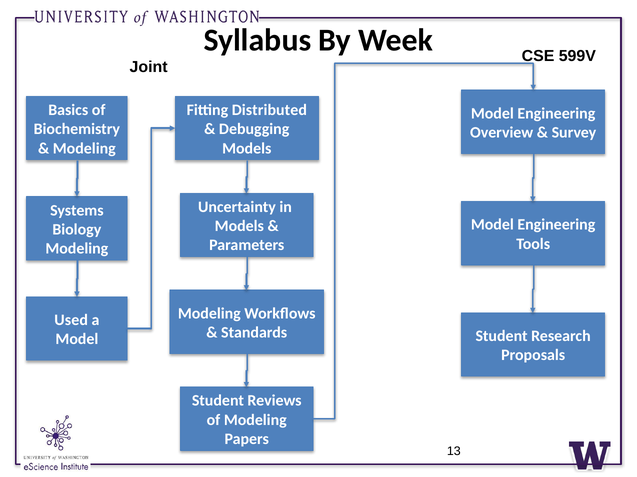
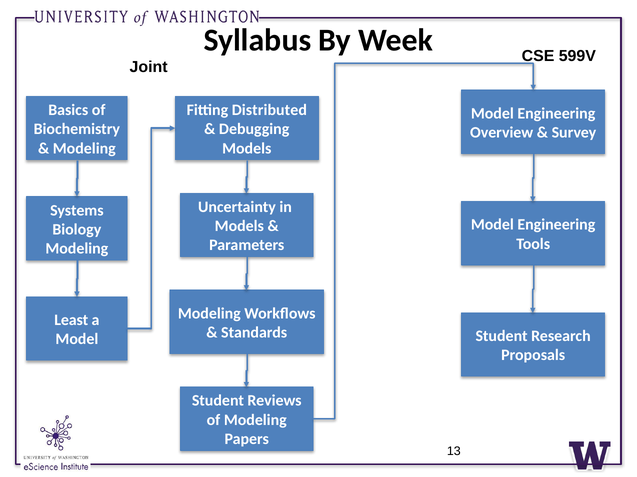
Used: Used -> Least (71, 321)
